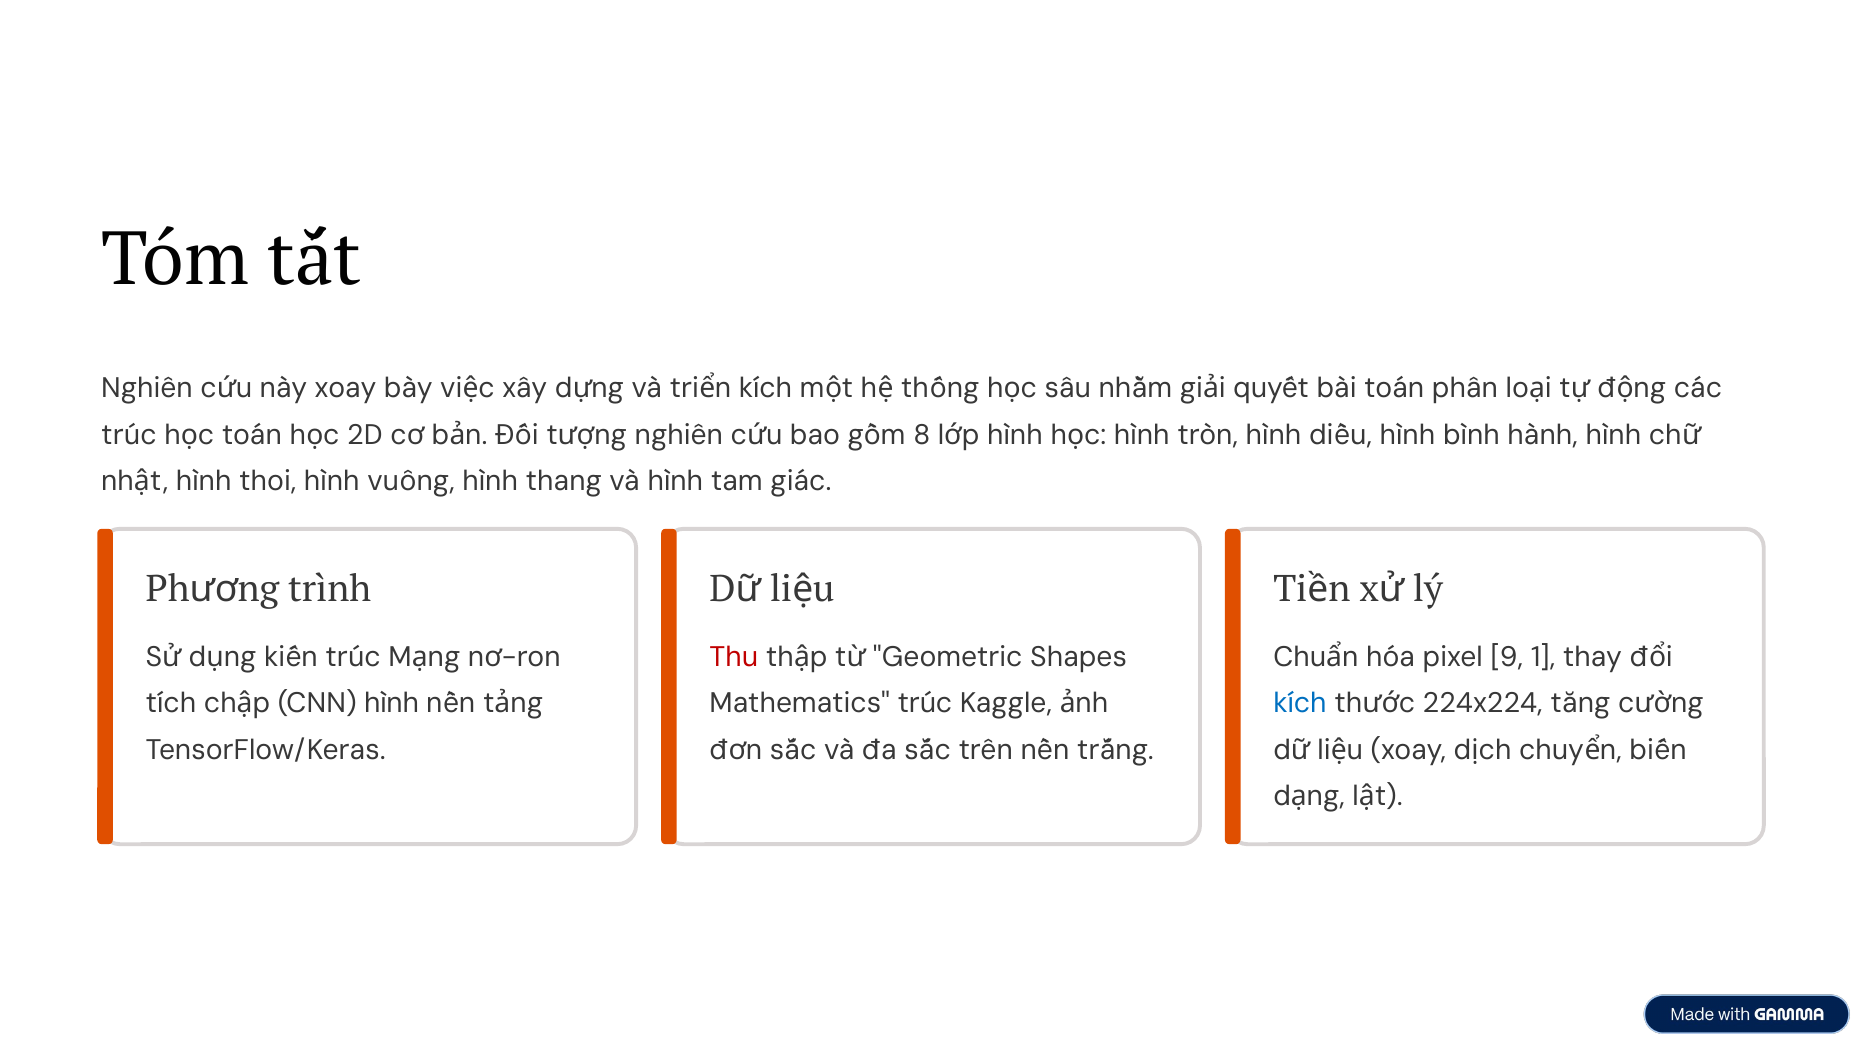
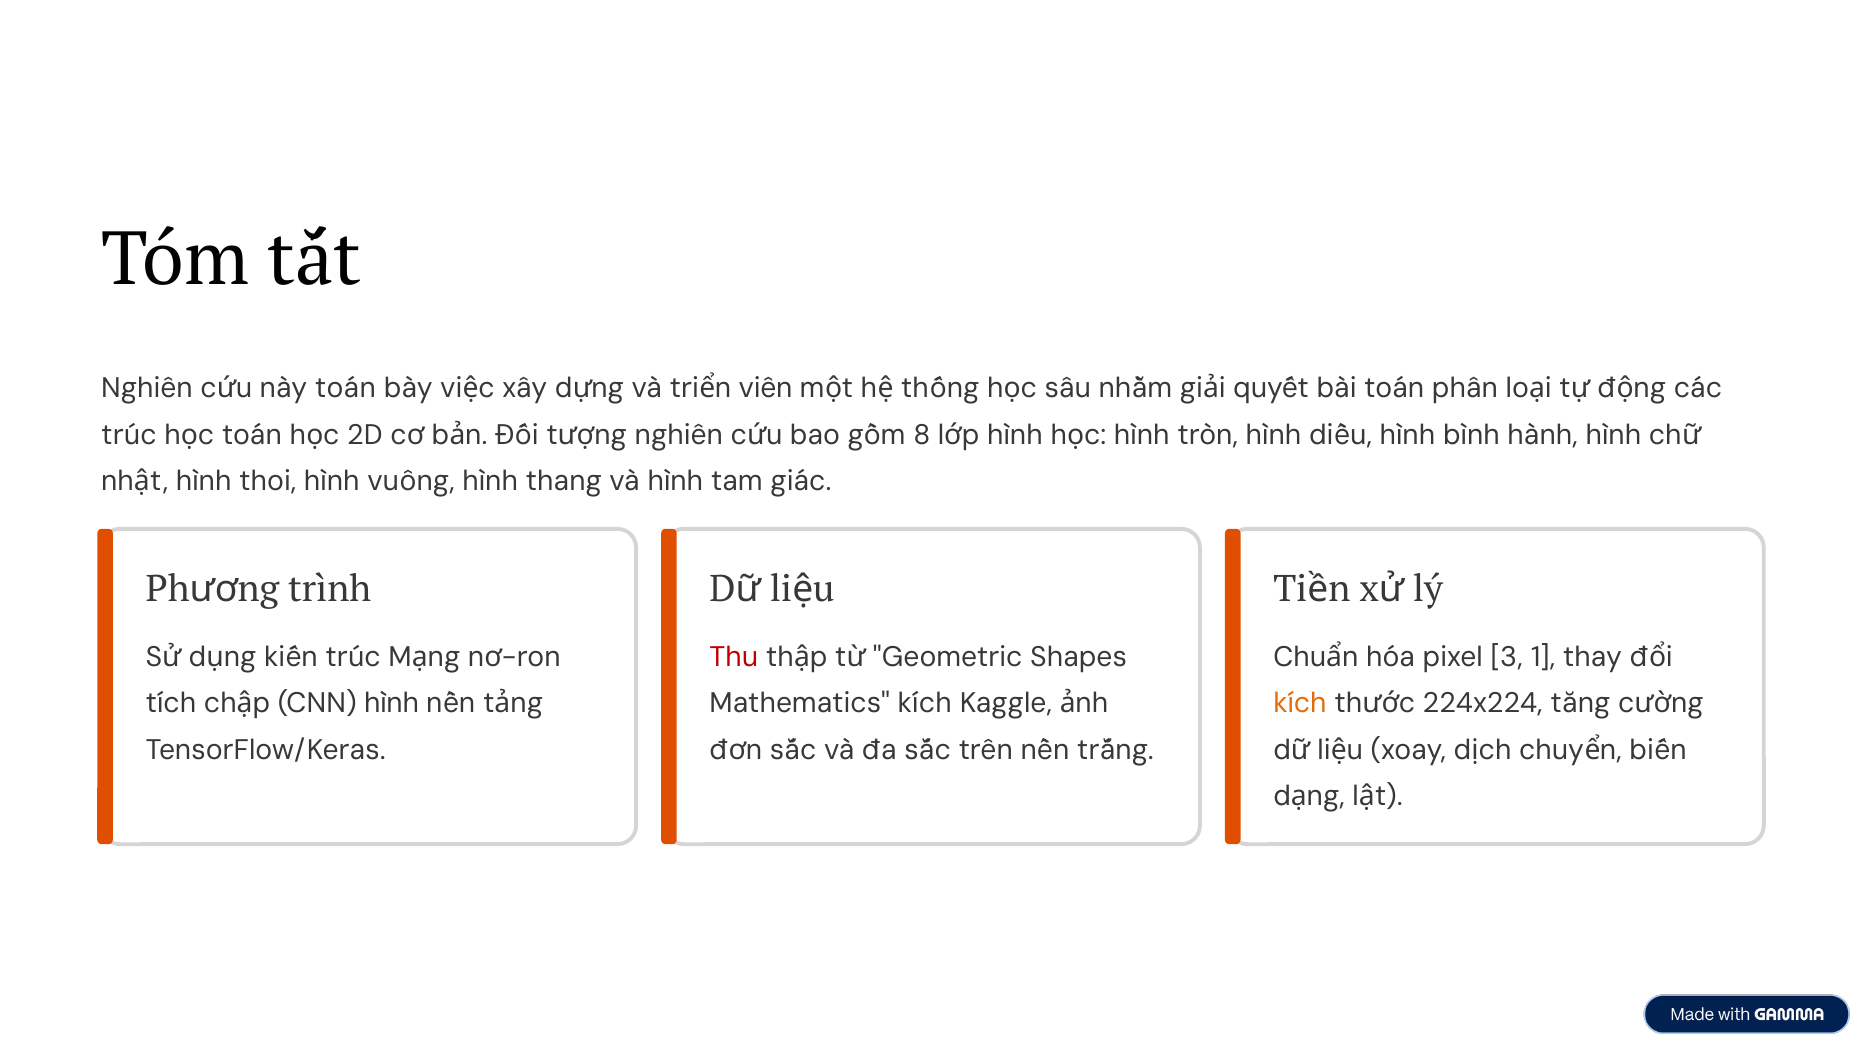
này xoay: xoay -> toán (345, 389)
kích: kích -> viên (766, 389)
9: 9 -> 3 (1507, 657)
Mathematics trúc: trúc -> kích (925, 704)
kích colour: blue -> orange (1300, 704)
